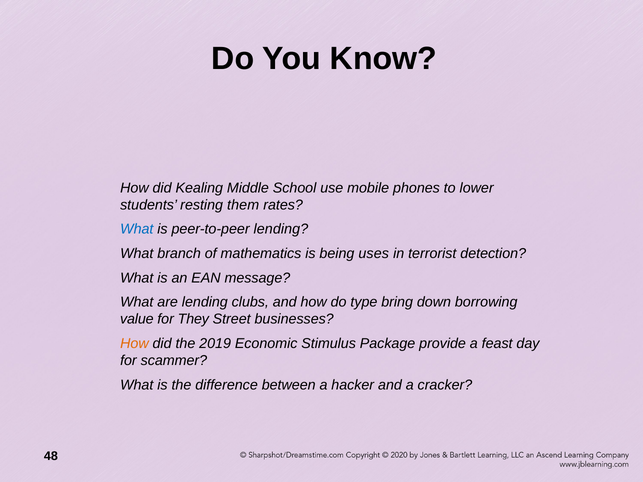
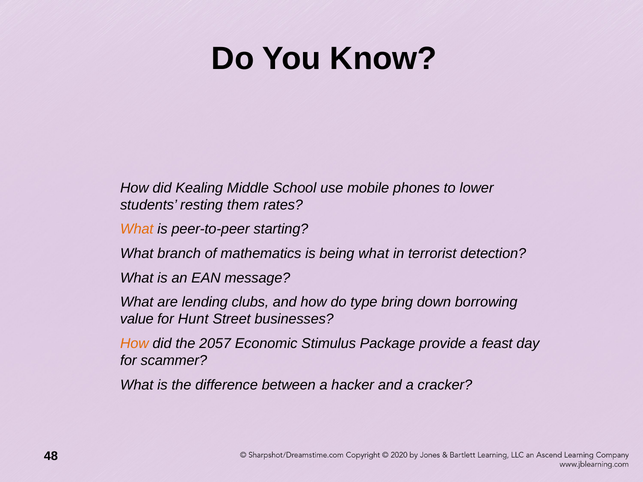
What colour: blue -> orange (137, 229)
peer-to-peer lending: lending -> starting (281, 229)
being uses: uses -> what (374, 254)
They: They -> Hunt (193, 319)
2019: 2019 -> 2057 (215, 344)
